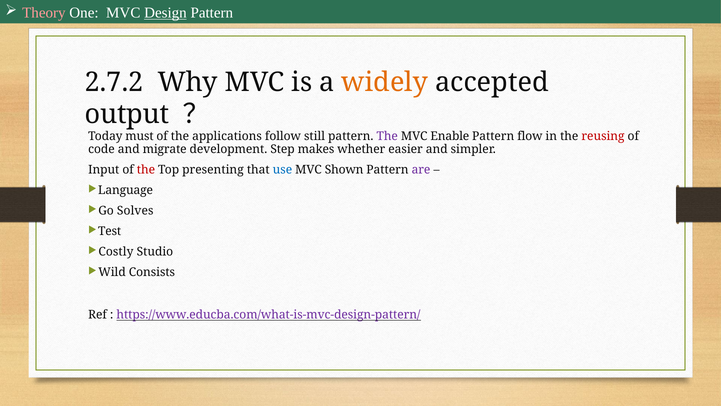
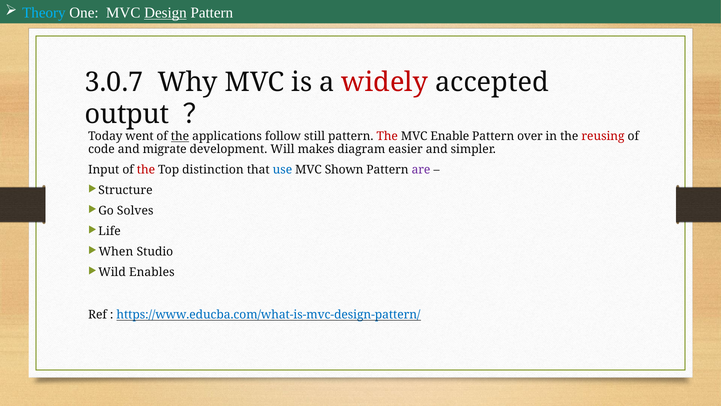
Theory colour: pink -> light blue (44, 13)
2.7.2: 2.7.2 -> 3.0.7 (114, 82)
widely colour: orange -> red (385, 82)
must: must -> went (139, 136)
the underline: none -> present (180, 136)
The colour: purple -> red (387, 136)
flow: flow -> over (530, 136)
Step: Step -> Will (282, 149)
whether: whether -> diagram (361, 149)
presenting: presenting -> distinction (213, 170)
Language: Language -> Structure (125, 190)
Test: Test -> Life (110, 231)
Costly: Costly -> When (116, 252)
Consists: Consists -> Enables (152, 272)
https://www.educba.com/what-is-mvc-design-pattern/ colour: purple -> blue (268, 315)
